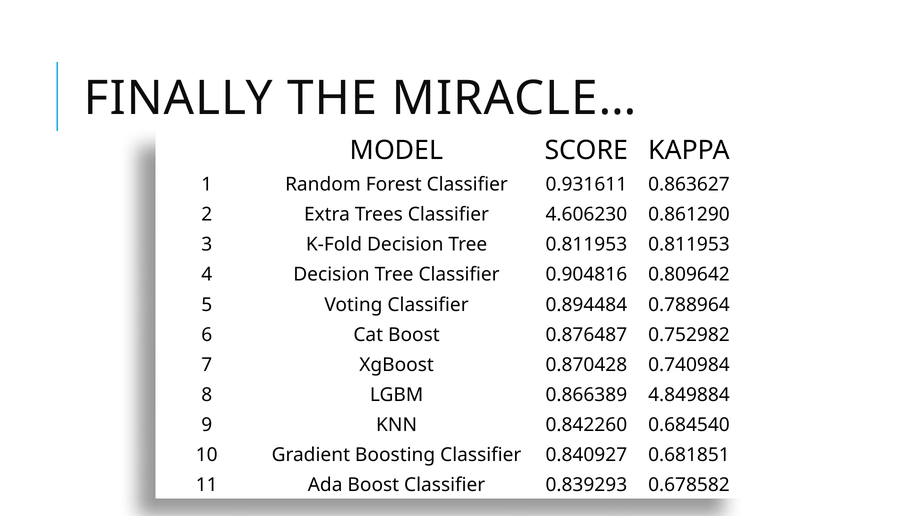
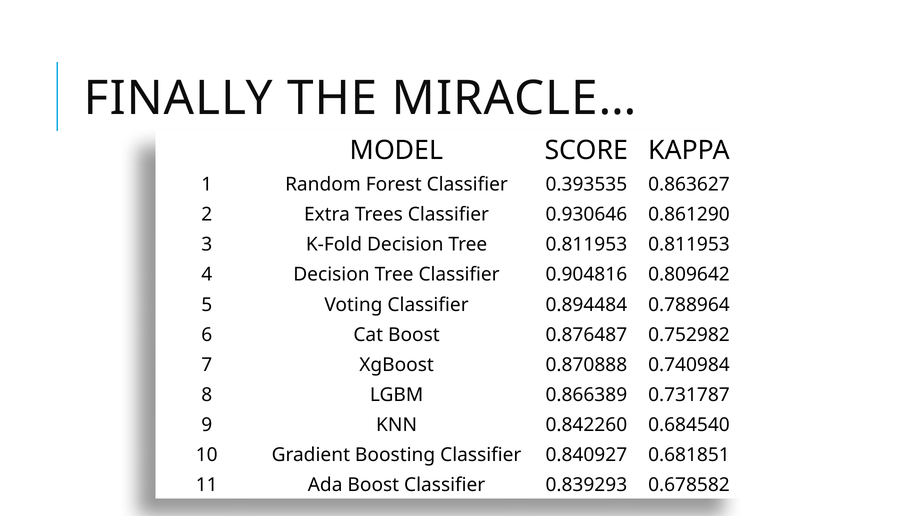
0.931611: 0.931611 -> 0.393535 (586, 184)
4.606230: 4.606230 -> 0.930646 (586, 214)
0.870428: 0.870428 -> 0.870888 (586, 365)
4.849884: 4.849884 -> 0.731787 (689, 395)
